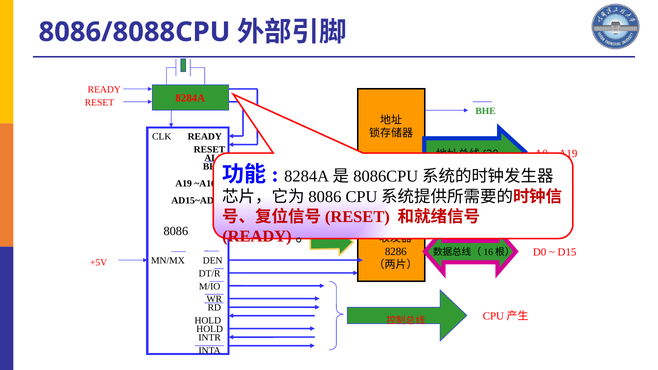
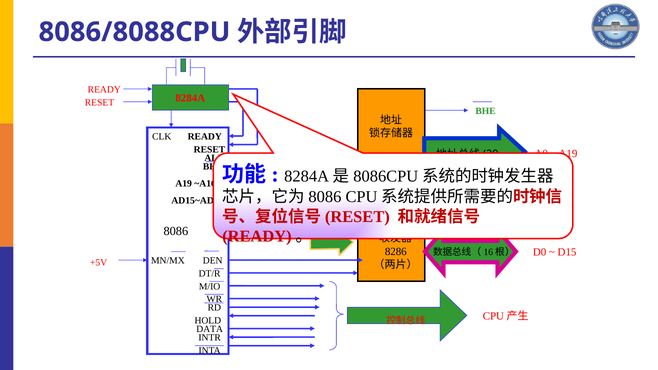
HOLD: HOLD -> DATA (210, 329)
